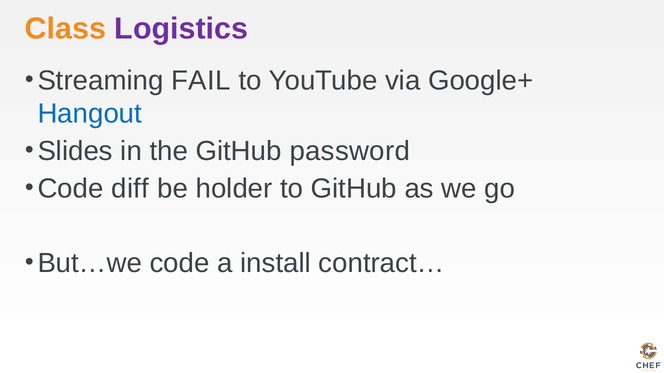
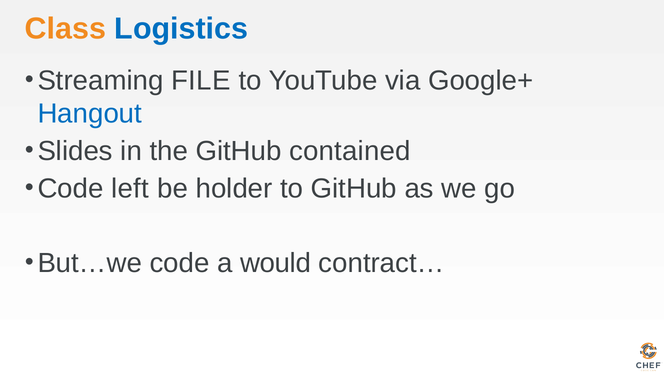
Logistics colour: purple -> blue (181, 29)
FAIL: FAIL -> FILE (201, 81)
password: password -> contained (350, 151)
diff: diff -> left (130, 189)
install: install -> would (276, 263)
